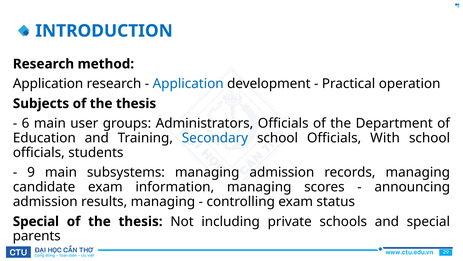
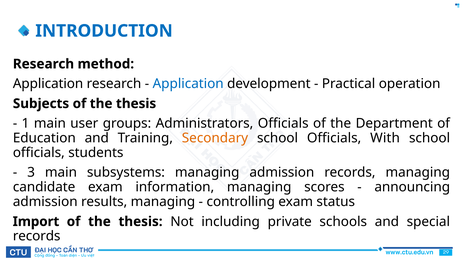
6: 6 -> 1 (26, 123)
Secondary colour: blue -> orange (215, 138)
9: 9 -> 3 (31, 172)
Special: Special -> Import (36, 221)
parents: parents -> records (37, 236)
